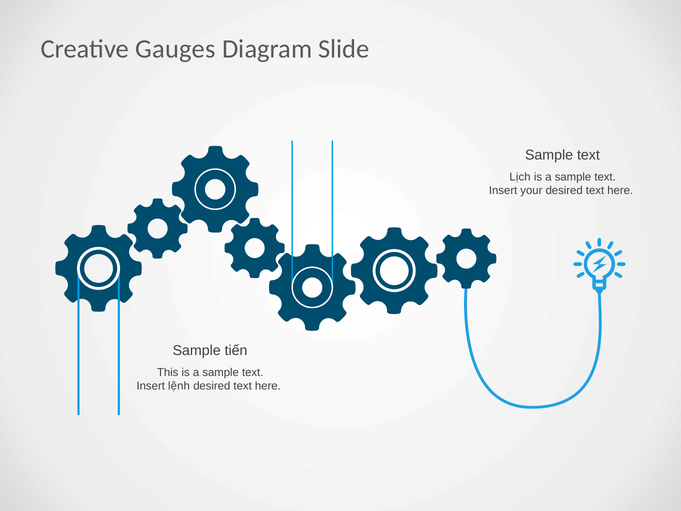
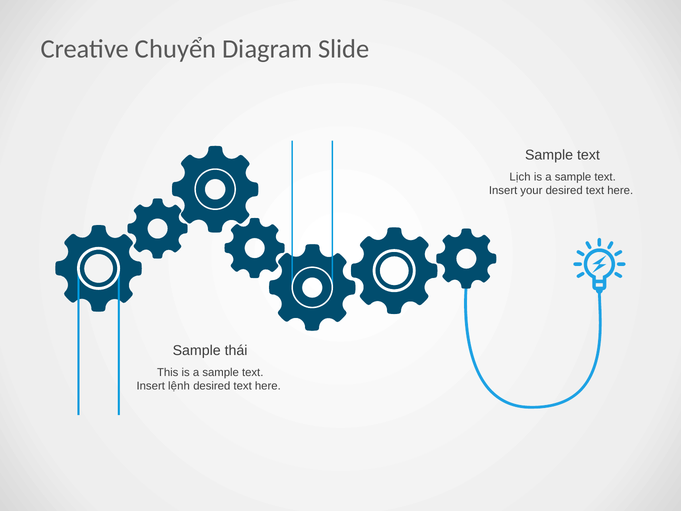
Gauges: Gauges -> Chuyển (176, 49)
tiến: tiến -> thái (236, 350)
